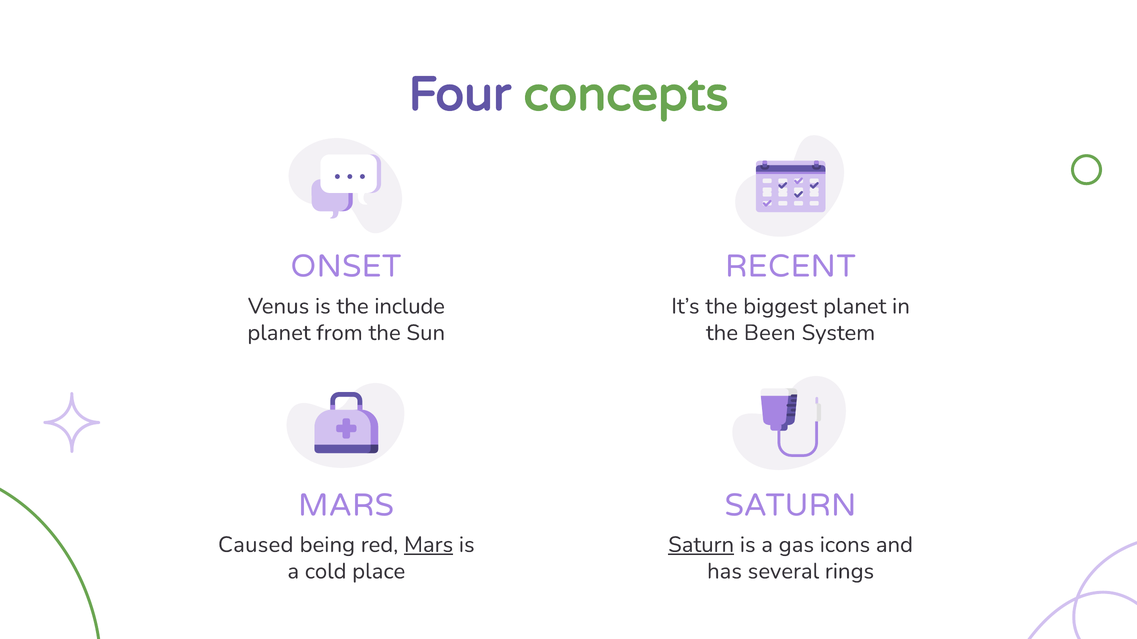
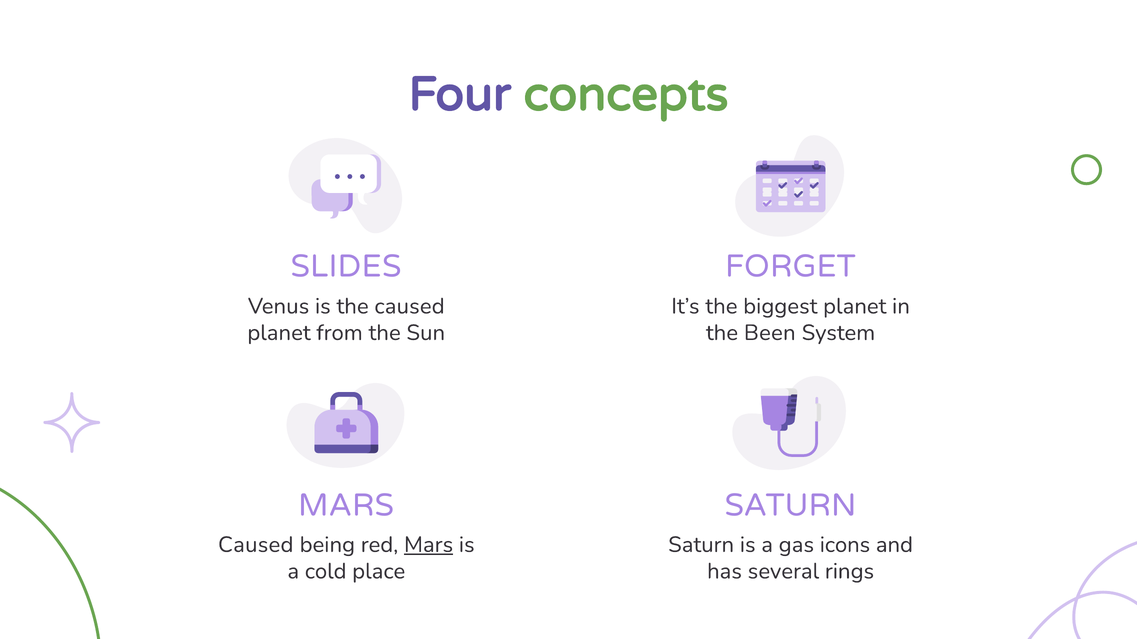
ONSET: ONSET -> SLIDES (346, 266)
RECENT: RECENT -> FORGET (791, 266)
the include: include -> caused (409, 306)
Saturn underline: present -> none (701, 545)
